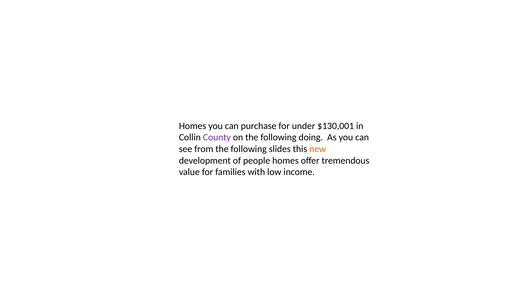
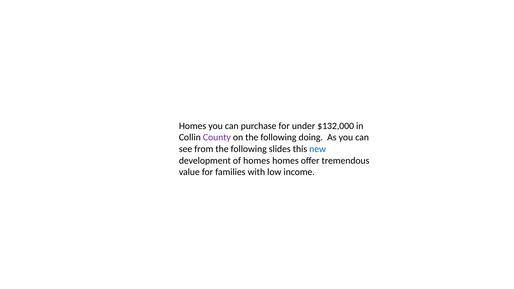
$130,001: $130,001 -> $132,000 (336, 126)
new colour: orange -> blue (318, 149)
of people: people -> homes (257, 161)
